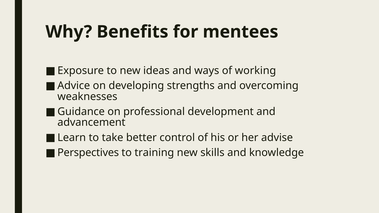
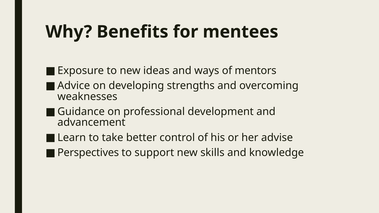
working: working -> mentors (256, 71)
training: training -> support (154, 153)
